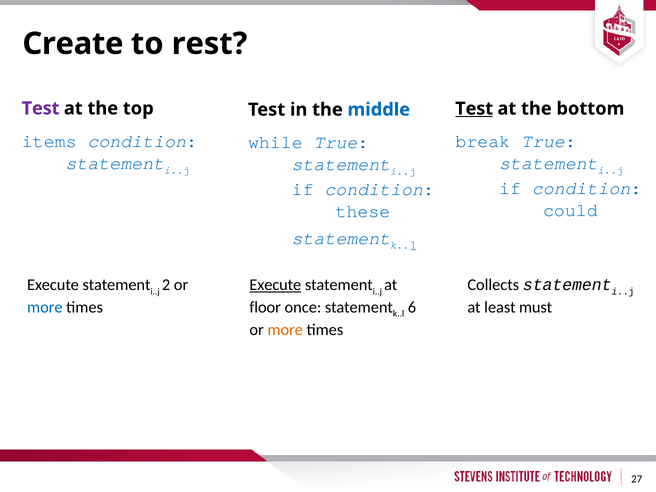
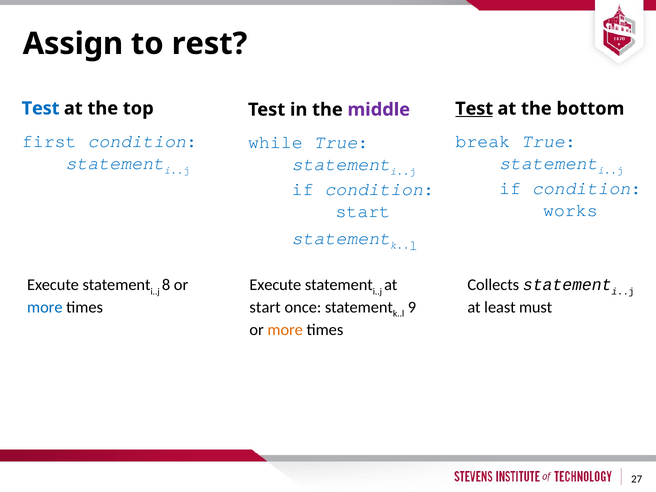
Create: Create -> Assign (73, 44)
Test colour: purple -> blue (41, 108)
middle colour: blue -> purple (379, 110)
items: items -> first (49, 141)
could: could -> works (570, 210)
these: these -> start (363, 211)
2: 2 -> 8 (166, 285)
Execute underline: present -> none (275, 285)
floor: floor -> start (265, 307)
6: 6 -> 9 (412, 307)
